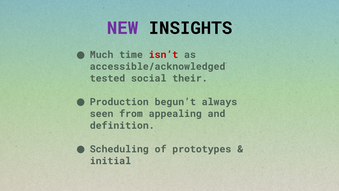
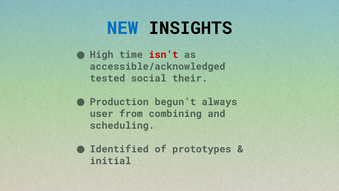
NEW colour: purple -> blue (123, 28)
Much: Much -> High (102, 55)
seen: seen -> user (102, 113)
appealing: appealing -> combining (175, 113)
definition: definition -> scheduling (122, 125)
Scheduling: Scheduling -> Identified (119, 149)
